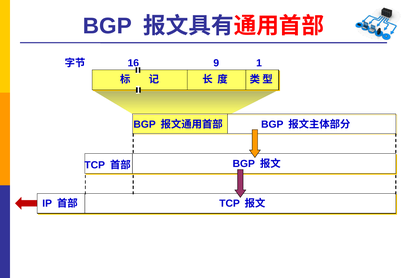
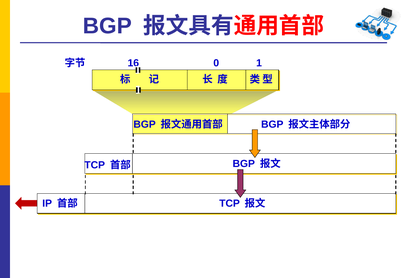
9: 9 -> 0 (216, 63)
